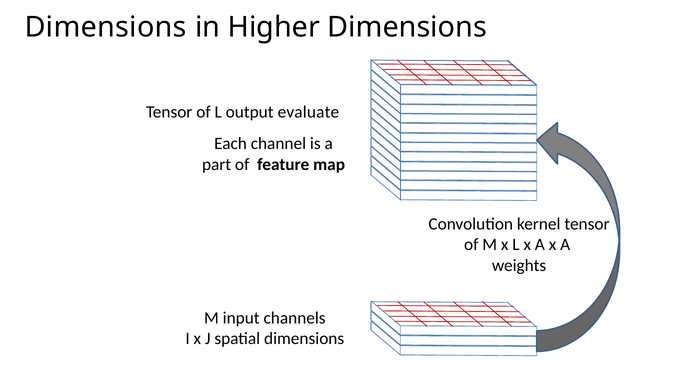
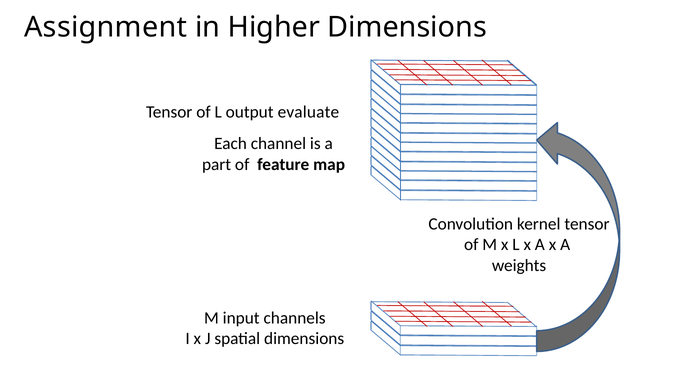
Dimensions: Dimensions -> Assignment (106, 27)
